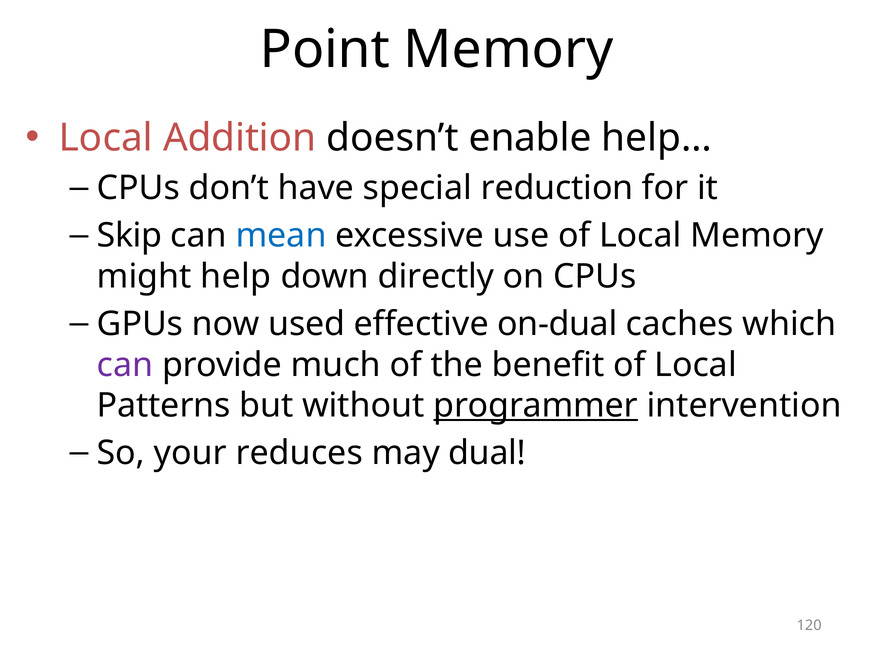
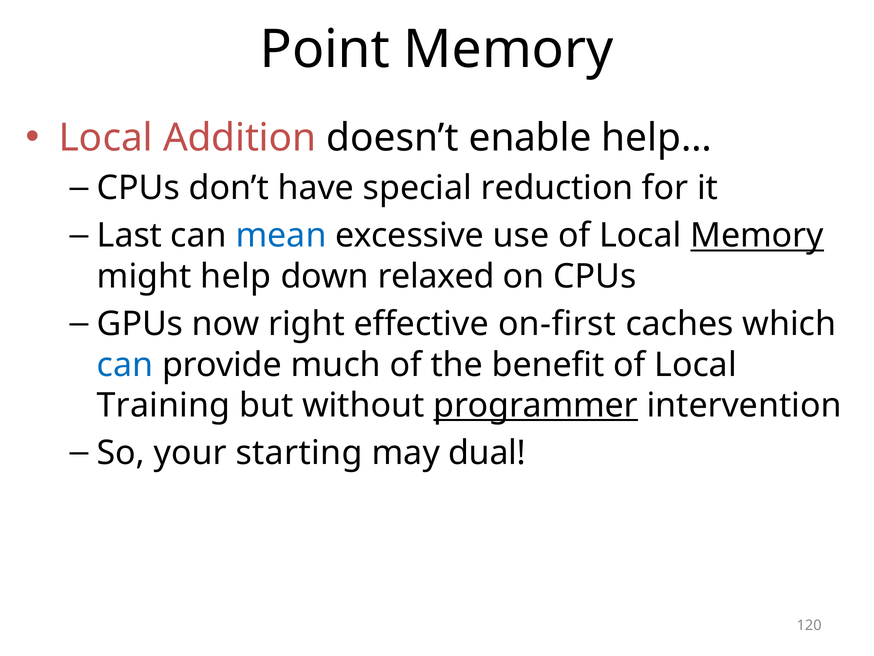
Skip: Skip -> Last (129, 236)
Memory underline: none -> present (757, 236)
directly: directly -> relaxed (436, 276)
used: used -> right (307, 324)
on-dual: on-dual -> on-first (557, 324)
can colour: purple -> blue (125, 364)
Patterns: Patterns -> Training (164, 405)
reduces: reduces -> starting (299, 453)
